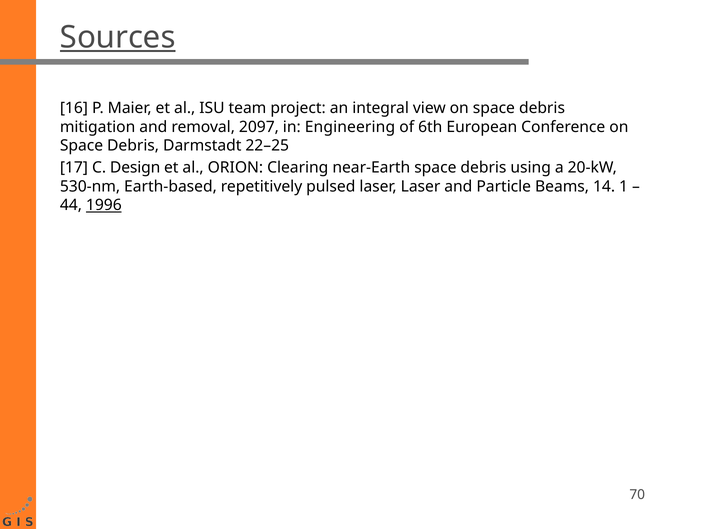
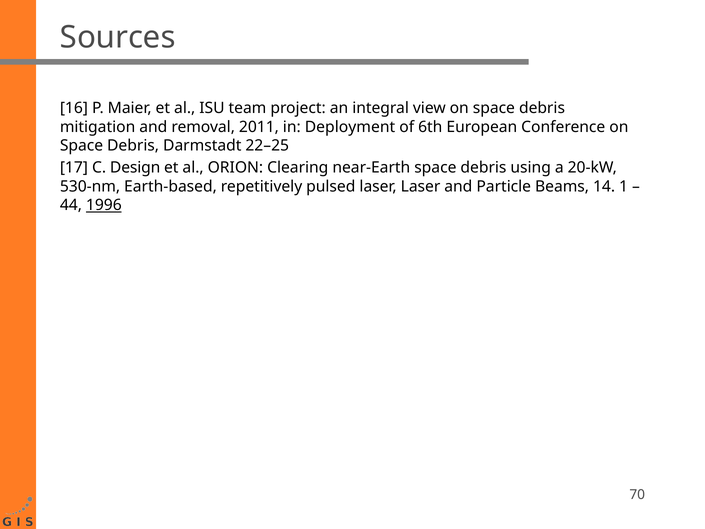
Sources underline: present -> none (118, 37)
2097: 2097 -> 2011 (259, 127)
Engineering: Engineering -> Deployment (350, 127)
